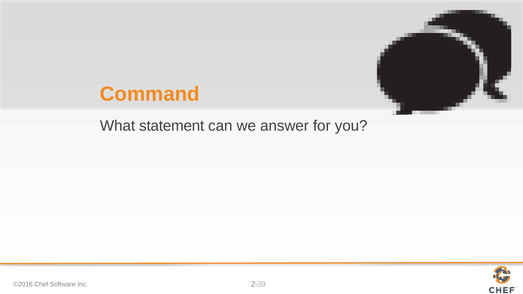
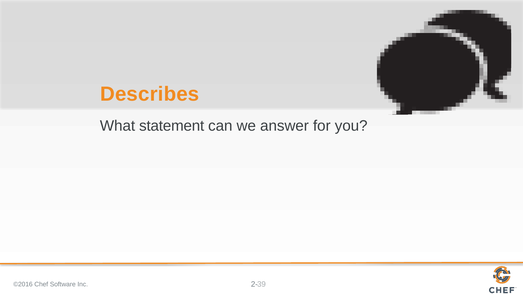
Command: Command -> Describes (150, 94)
